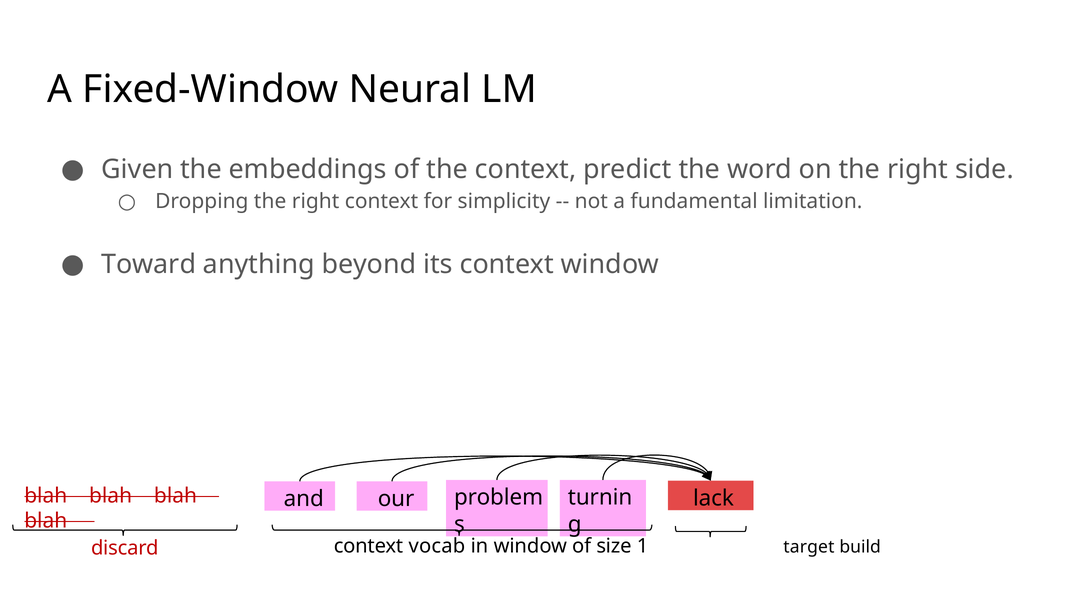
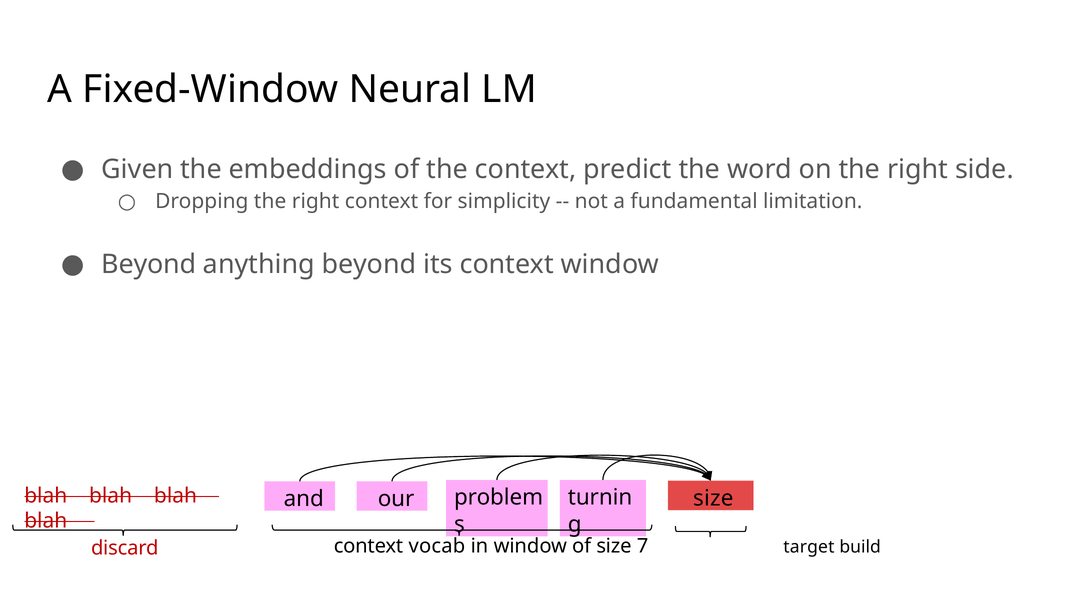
Toward: Toward -> Beyond (149, 264)
lack: lack -> size (713, 498)
1: 1 -> 7 (643, 546)
